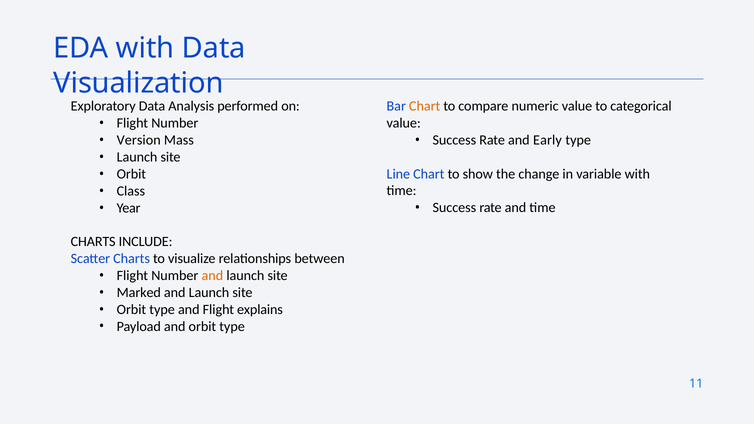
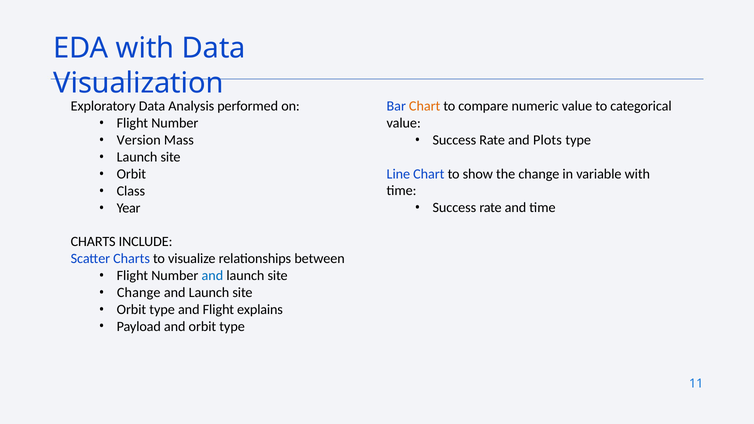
Early: Early -> Plots (547, 140)
and colour: orange -> blue (212, 276)
Marked: Marked -> Change (139, 293)
